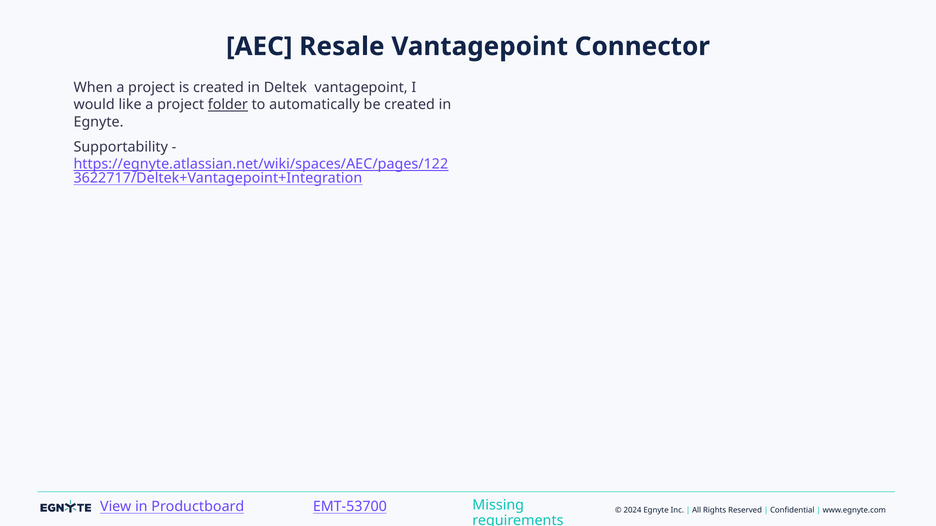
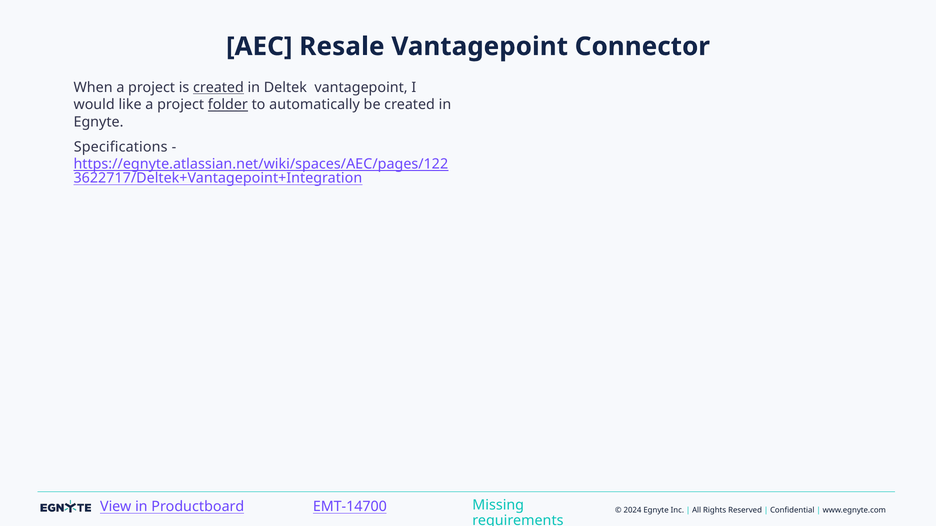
created underline: none -> present (218, 88)
Supportability: Supportability -> Specifications (121, 147)
EMT-53700: EMT-53700 -> EMT-14700 (350, 507)
